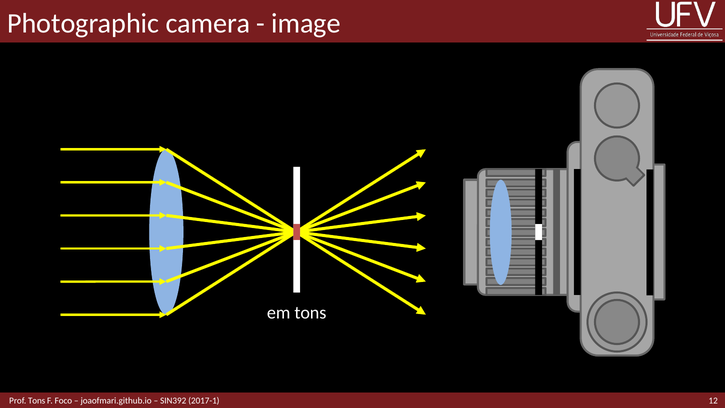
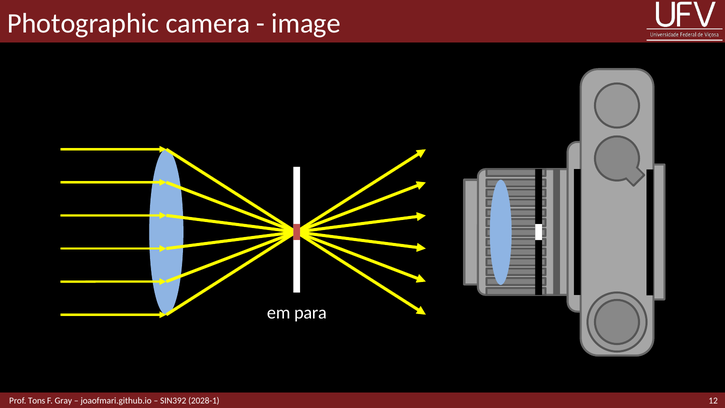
em tons: tons -> para (310, 313)
Foco: Foco -> Gray (63, 401)
2017-1: 2017-1 -> 2028-1 (204, 401)
